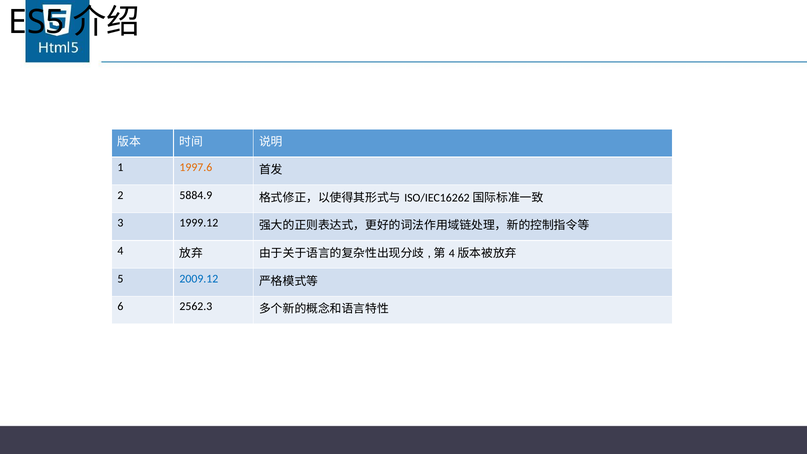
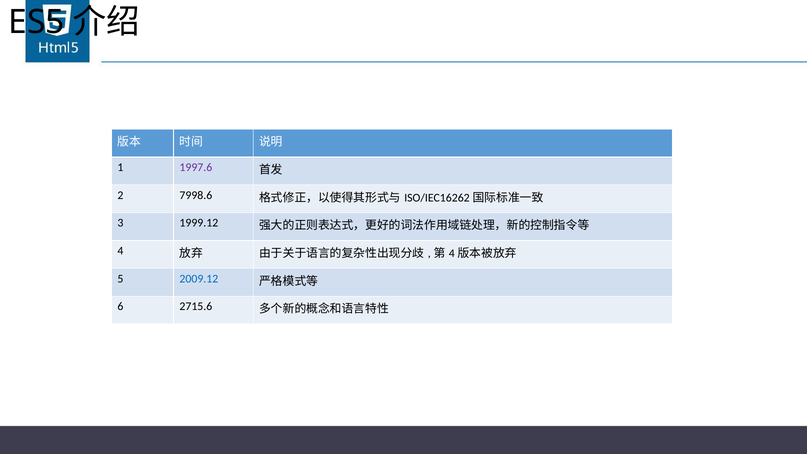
1997.6 colour: orange -> purple (196, 167)
5884.9: 5884.9 -> 7998.6 (196, 195)
2562.3: 2562.3 -> 2715.6 (196, 307)
